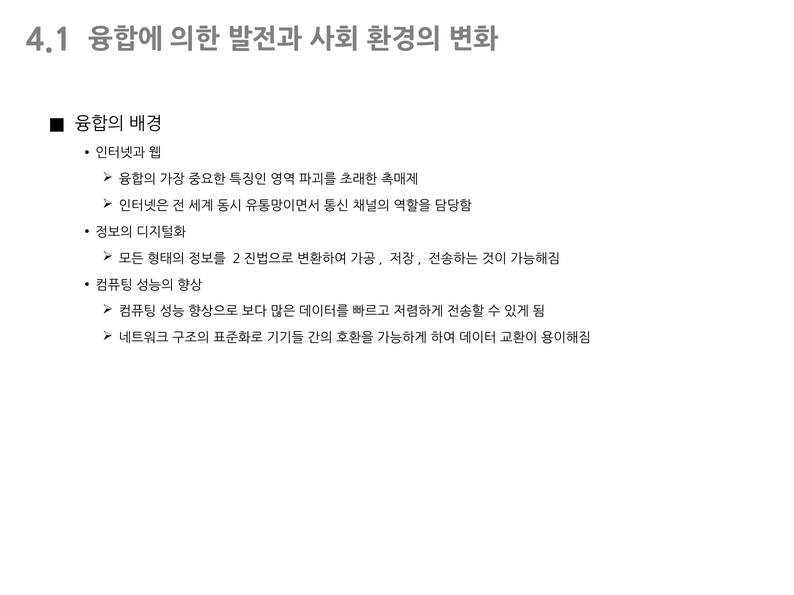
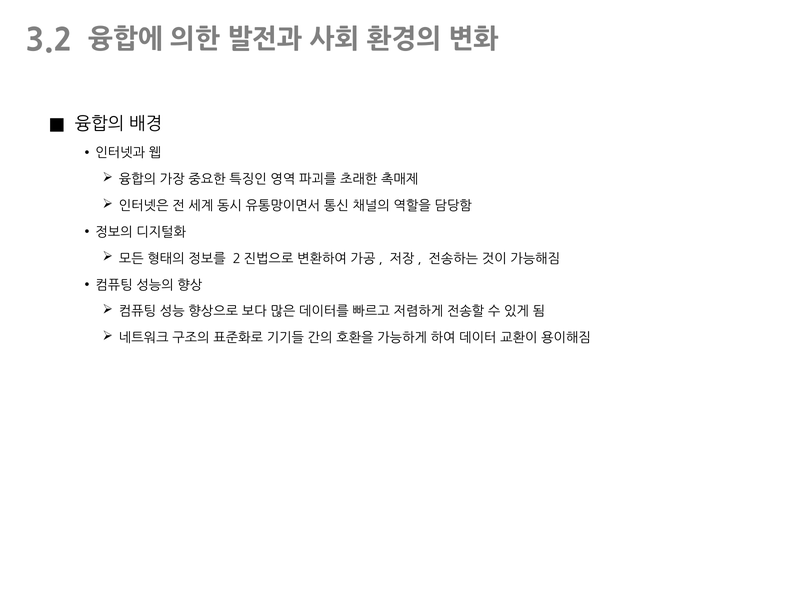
4.1: 4.1 -> 3.2 (49, 40)
